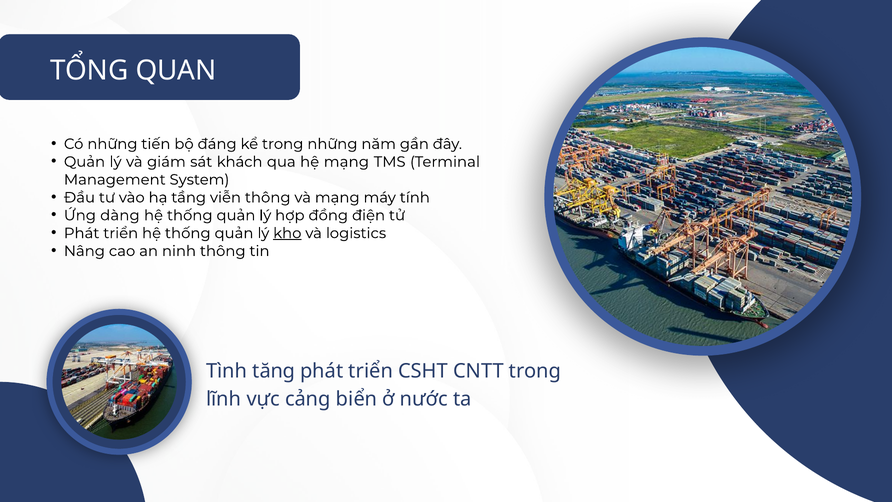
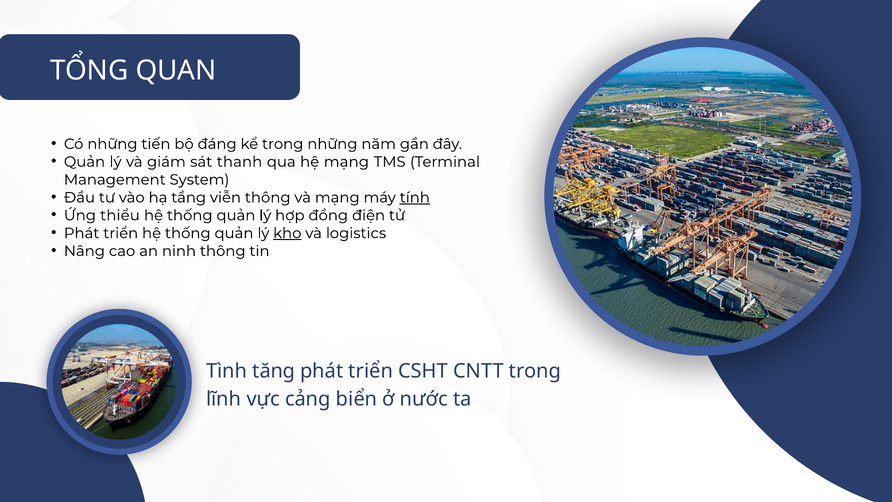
khách: khách -> thanh (240, 162)
tính underline: none -> present (415, 197)
dàng: dàng -> thiểu (120, 215)
